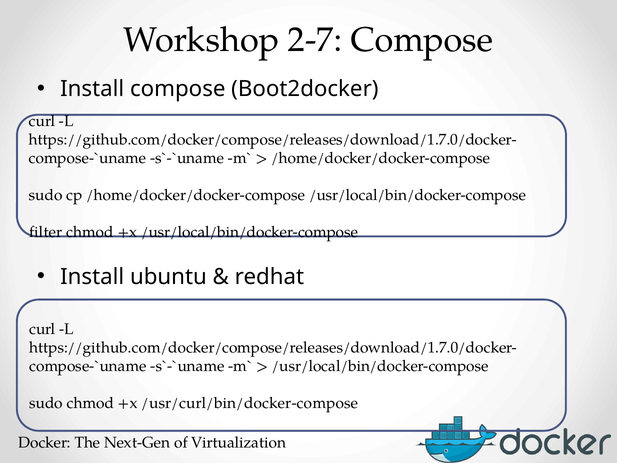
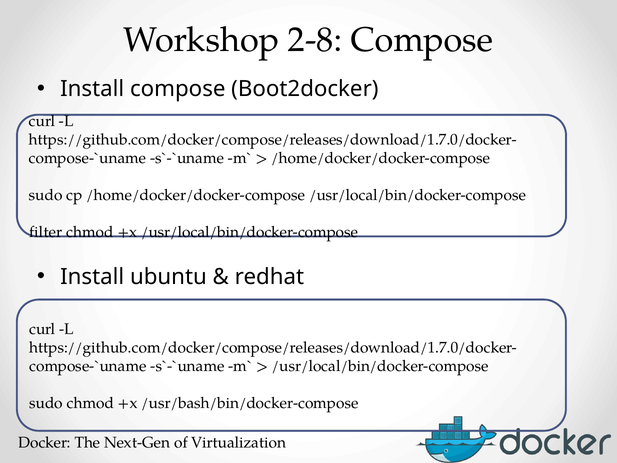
2-7: 2-7 -> 2-8 (315, 40)
/usr/curl/bin/docker-compose: /usr/curl/bin/docker-compose -> /usr/bash/bin/docker-compose (250, 403)
